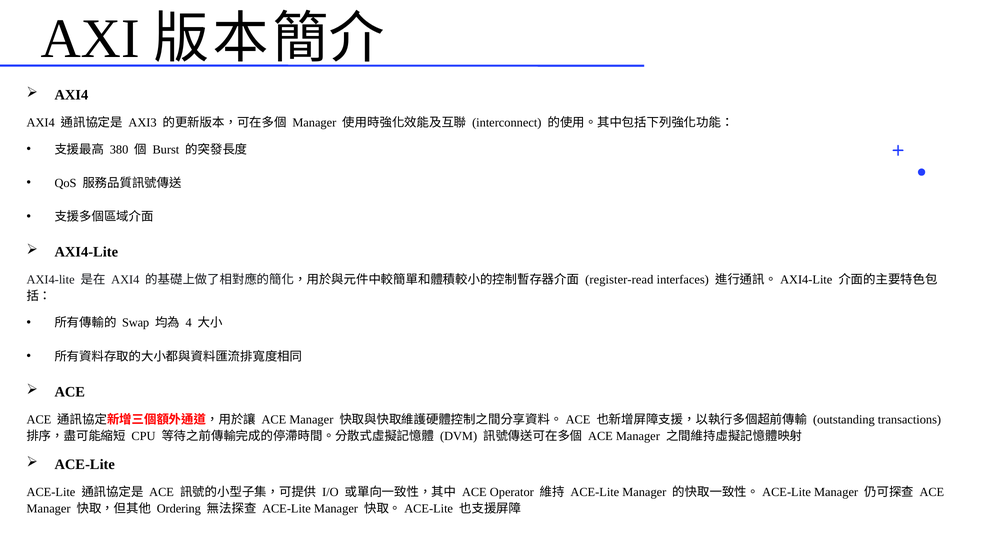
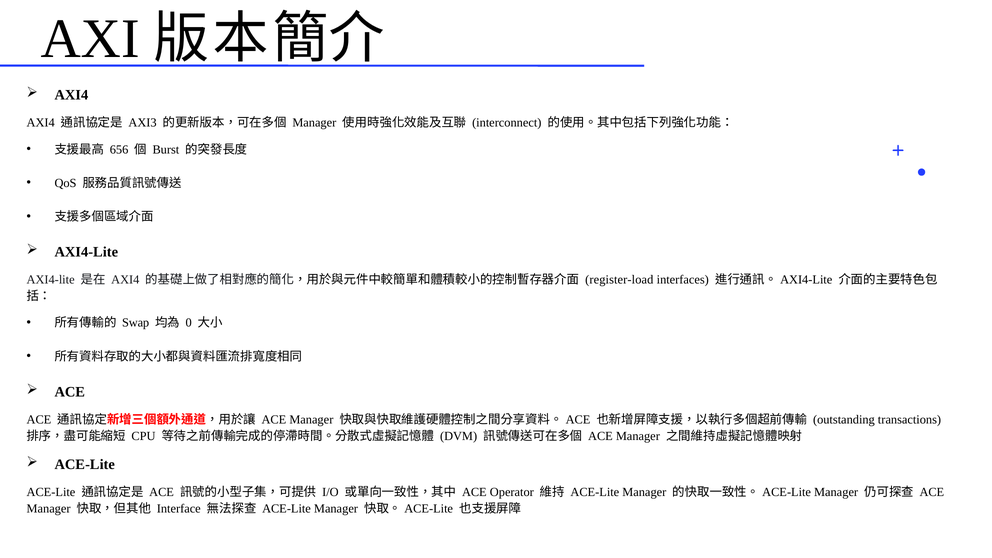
380: 380 -> 656 (119, 149)
register-read: register-read -> register-load (619, 280)
4: 4 -> 0 (189, 323)
Ordering: Ordering -> Interface (179, 508)
